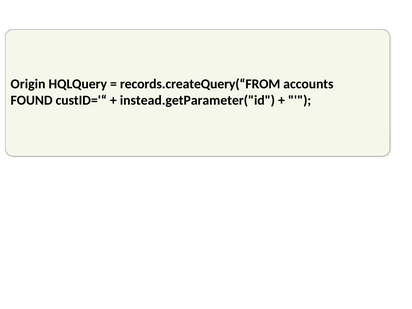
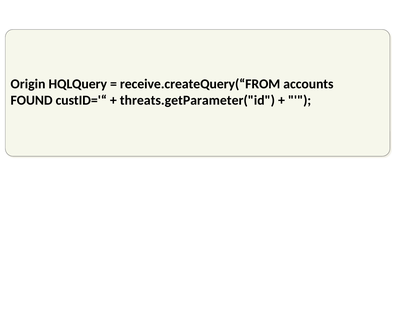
records.createQuery(“FROM: records.createQuery(“FROM -> receive.createQuery(“FROM (200, 84)
instead.getParameter("id: instead.getParameter("id -> threats.getParameter("id (197, 100)
